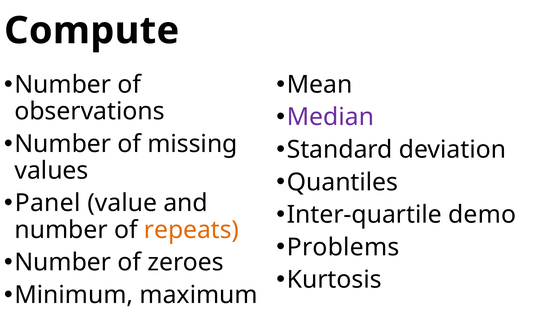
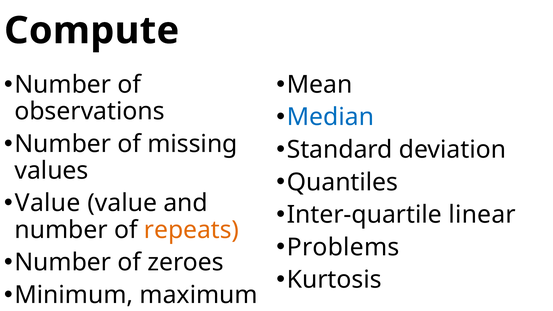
Median colour: purple -> blue (330, 117)
Panel: Panel -> Value (48, 203)
demo: demo -> linear (482, 215)
